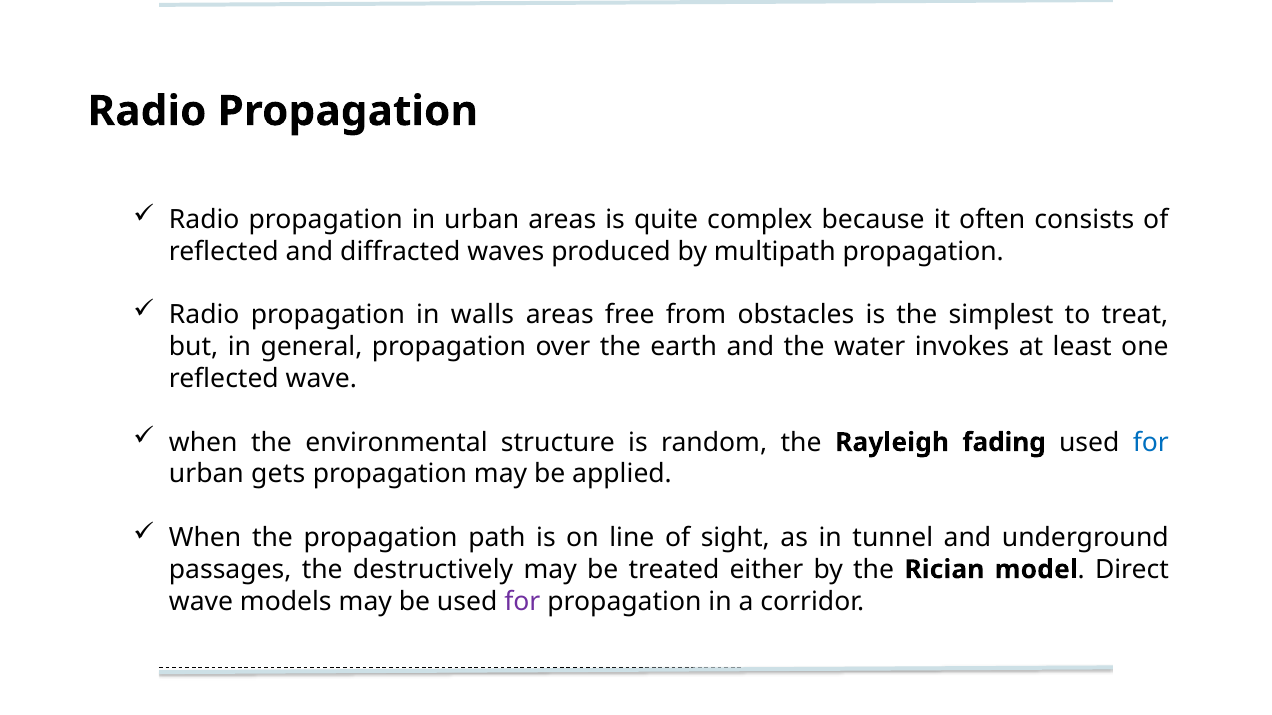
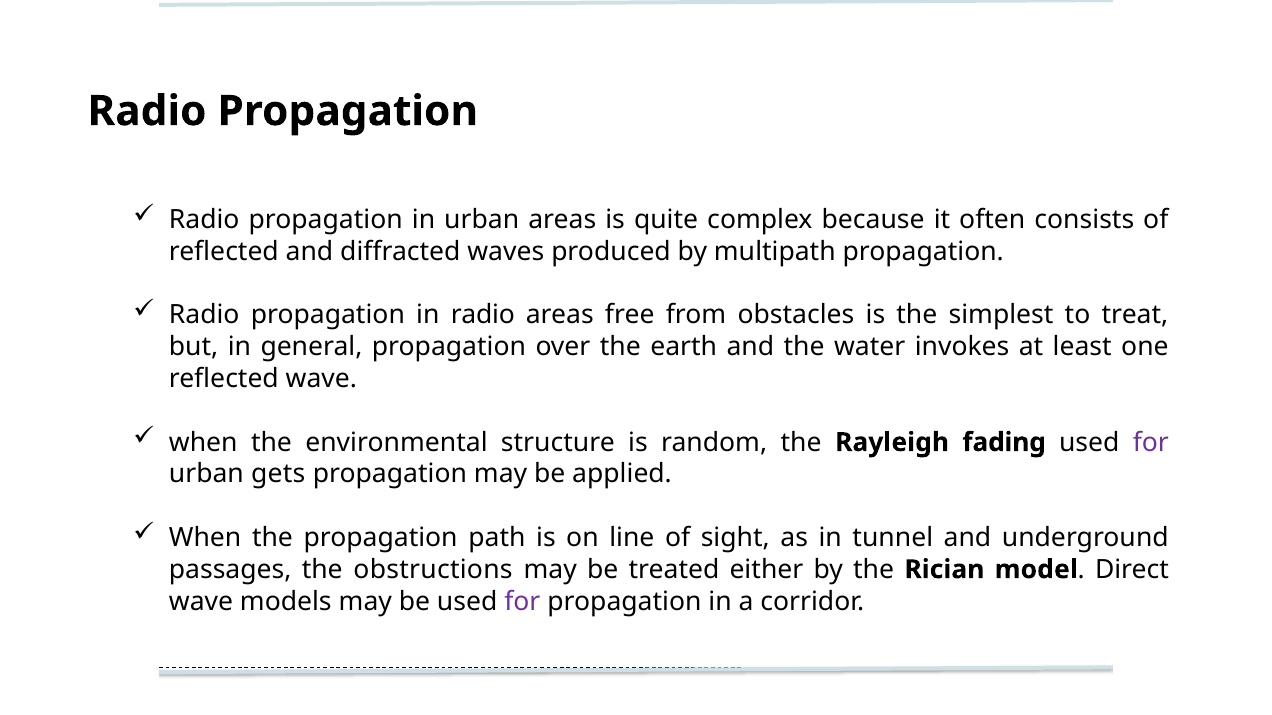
in walls: walls -> radio (483, 315)
for colour: blue -> purple (1151, 443)
destructively: destructively -> obstructions (433, 570)
